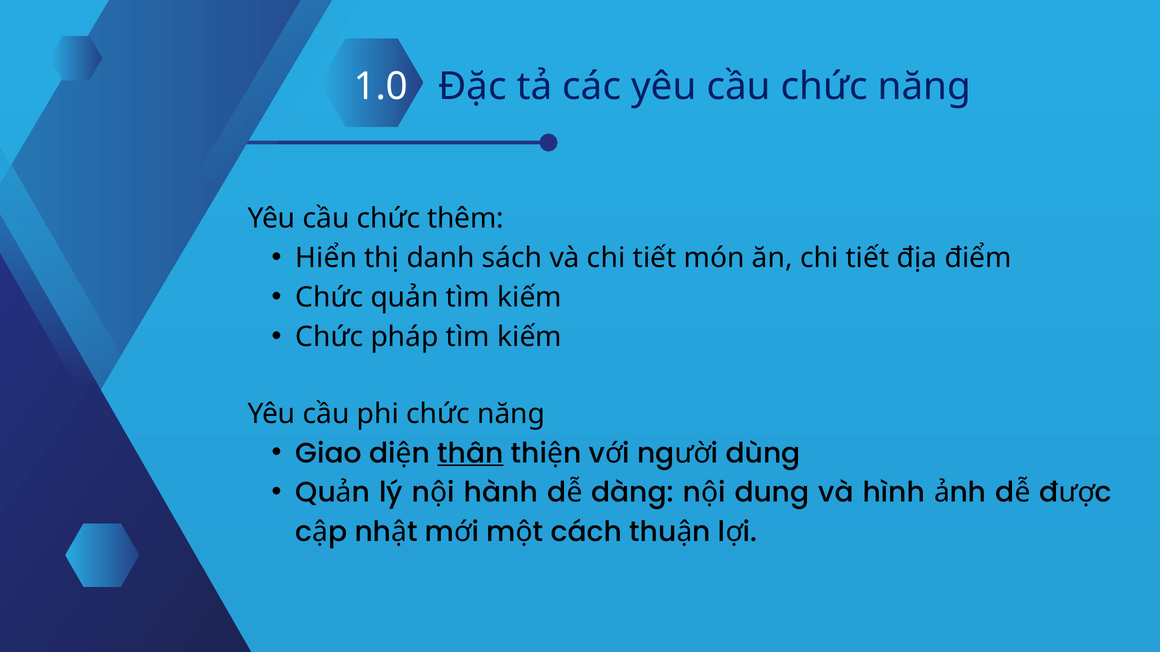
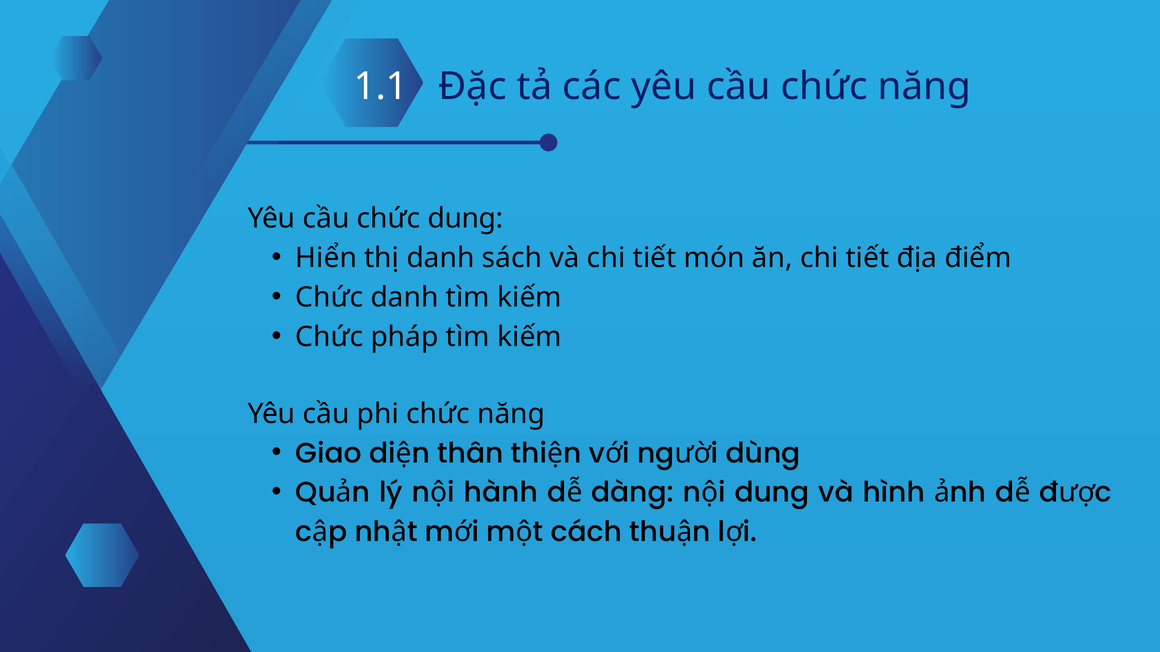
1.0: 1.0 -> 1.1 (381, 87)
chức thêm: thêm -> dung (466, 219)
Chức quản: quản -> danh (405, 298)
thân underline: present -> none (470, 454)
